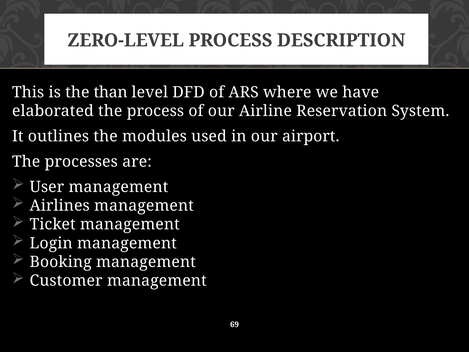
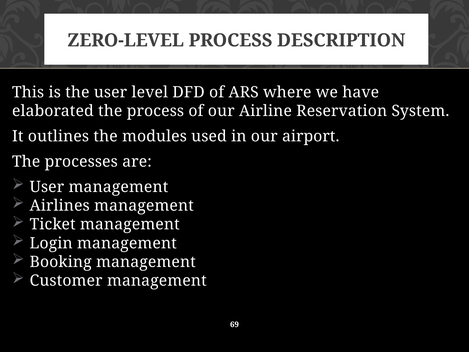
the than: than -> user (110, 92)
